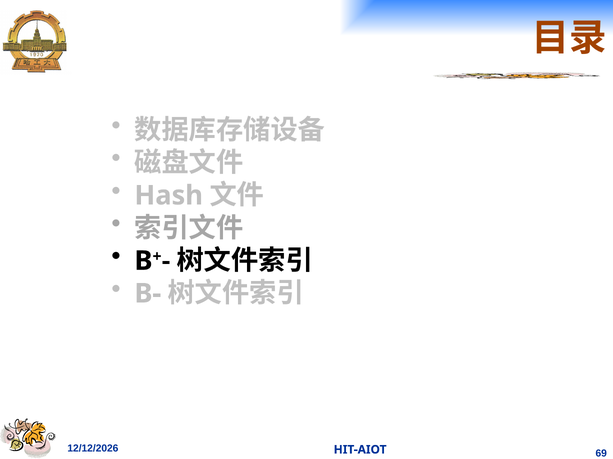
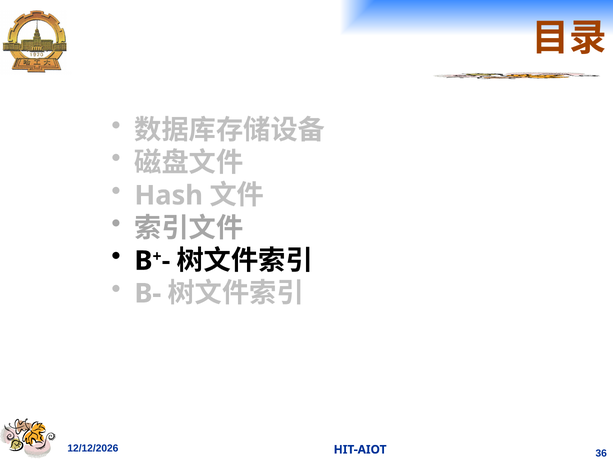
69: 69 -> 36 (601, 454)
